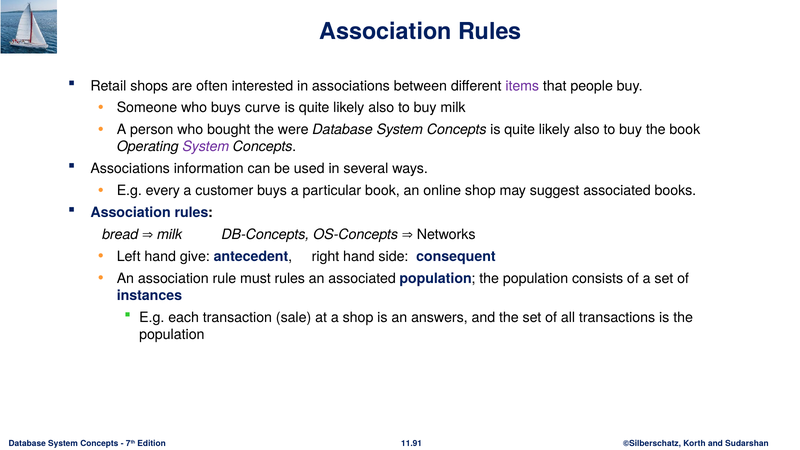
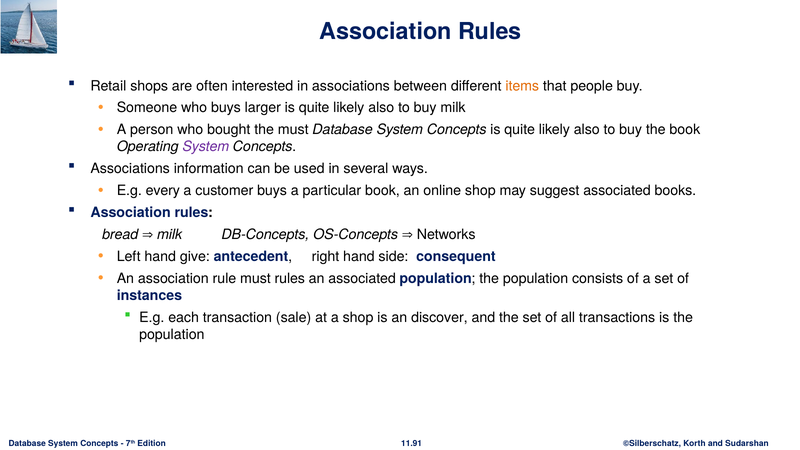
items colour: purple -> orange (522, 86)
curve: curve -> larger (263, 108)
the were: were -> must (293, 130)
answers: answers -> discover (439, 317)
